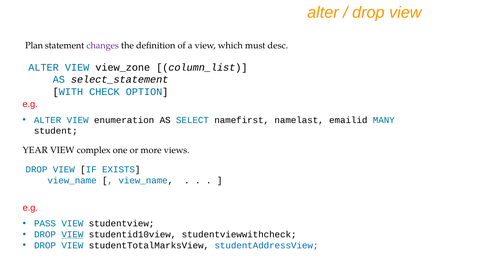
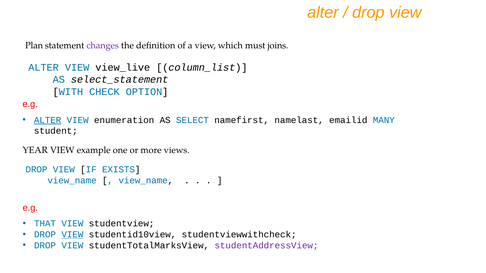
desc: desc -> joins (278, 46)
view_zone: view_zone -> view_live (123, 68)
ALTER underline: none -> present (48, 120)
complex: complex -> example (94, 150)
PASS: PASS -> THAT (45, 224)
studentAddressView colour: blue -> purple (266, 246)
